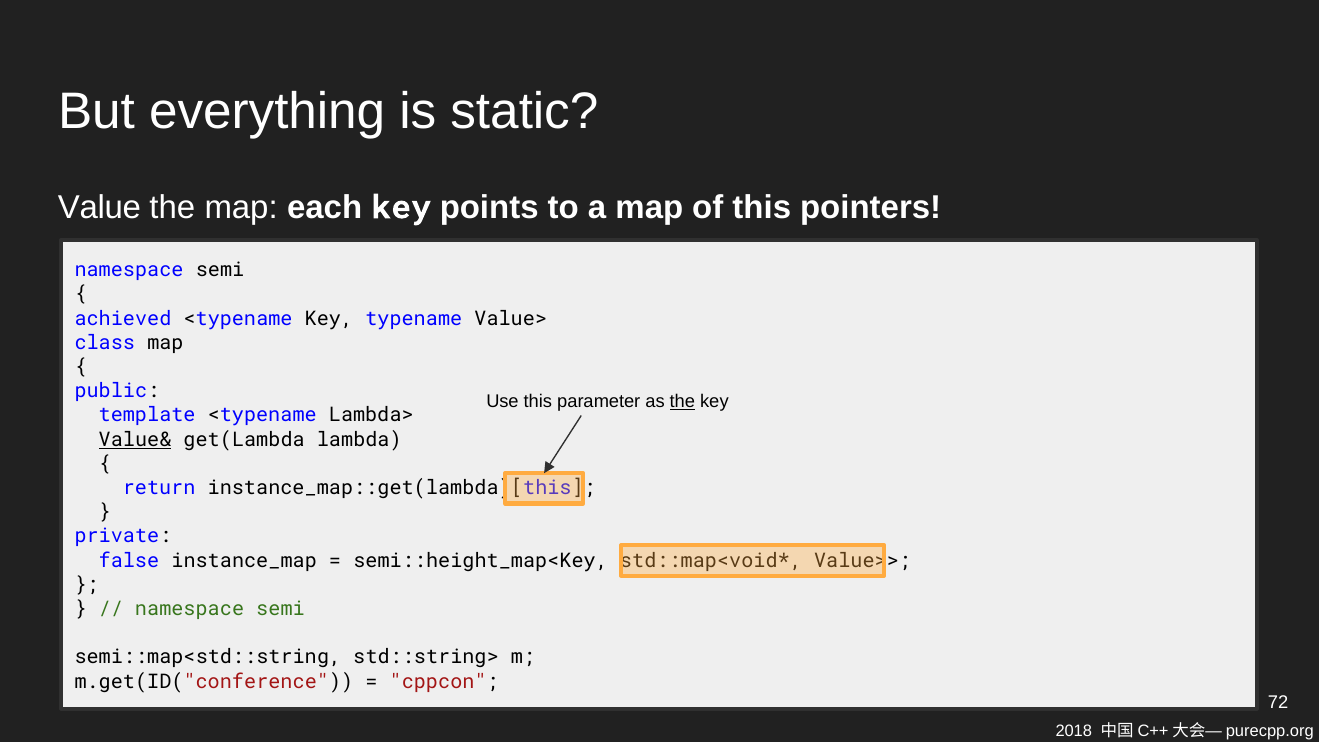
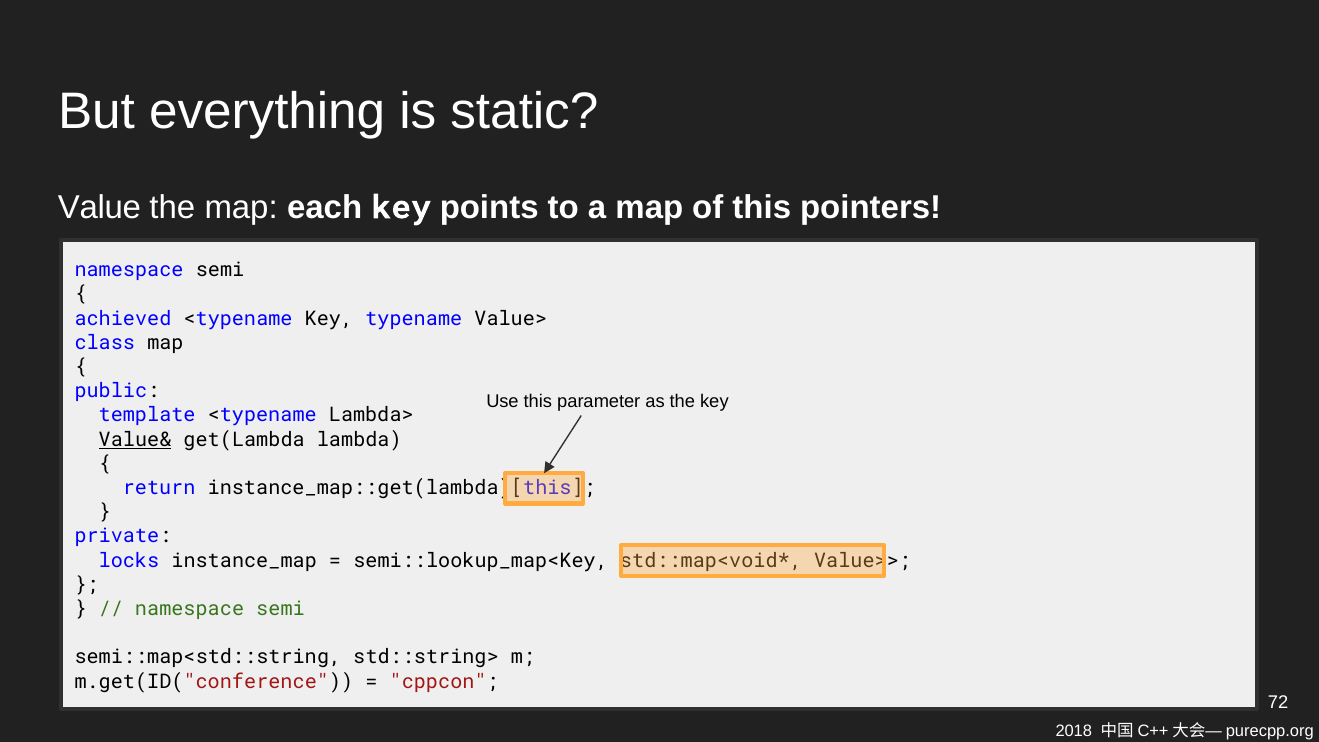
the underline: present -> none (682, 402)
false: false -> locks (129, 560)
semi::height_map<Key: semi::height_map<Key -> semi::lookup_map<Key (481, 560)
